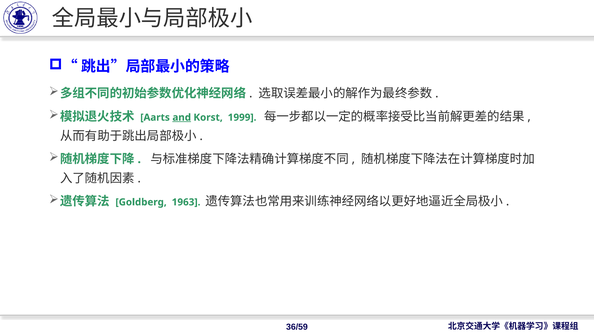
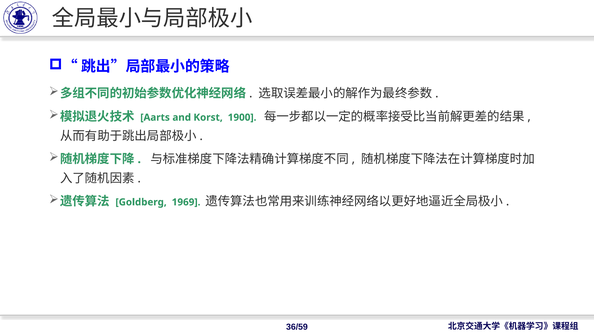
and underline: present -> none (182, 117)
1999: 1999 -> 1900 (242, 117)
1963: 1963 -> 1969 (186, 202)
